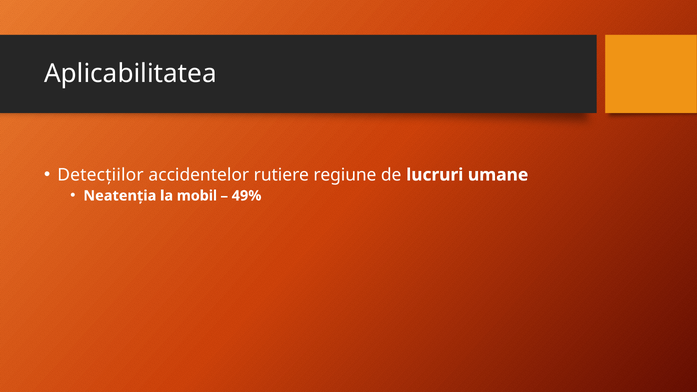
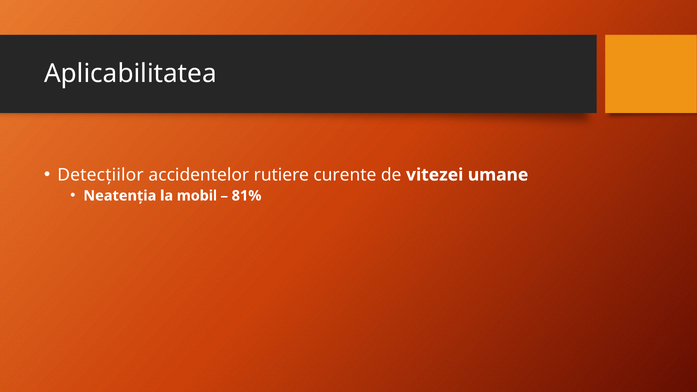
regiune: regiune -> curente (345, 175)
lucruri: lucruri -> vitezei (435, 175)
49%: 49% -> 81% (247, 196)
